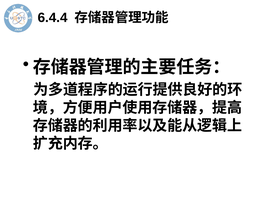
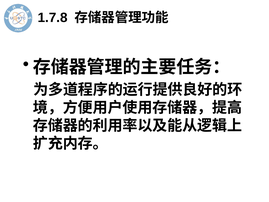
6.4.4: 6.4.4 -> 1.7.8 (53, 18)
